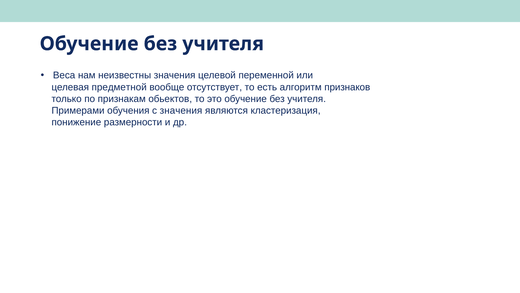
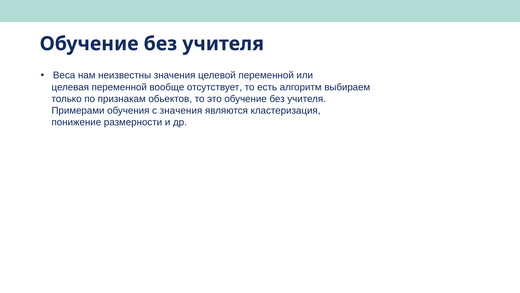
целевая предметной: предметной -> переменной (119, 87)
признаков: признаков -> выбираем (347, 87)
